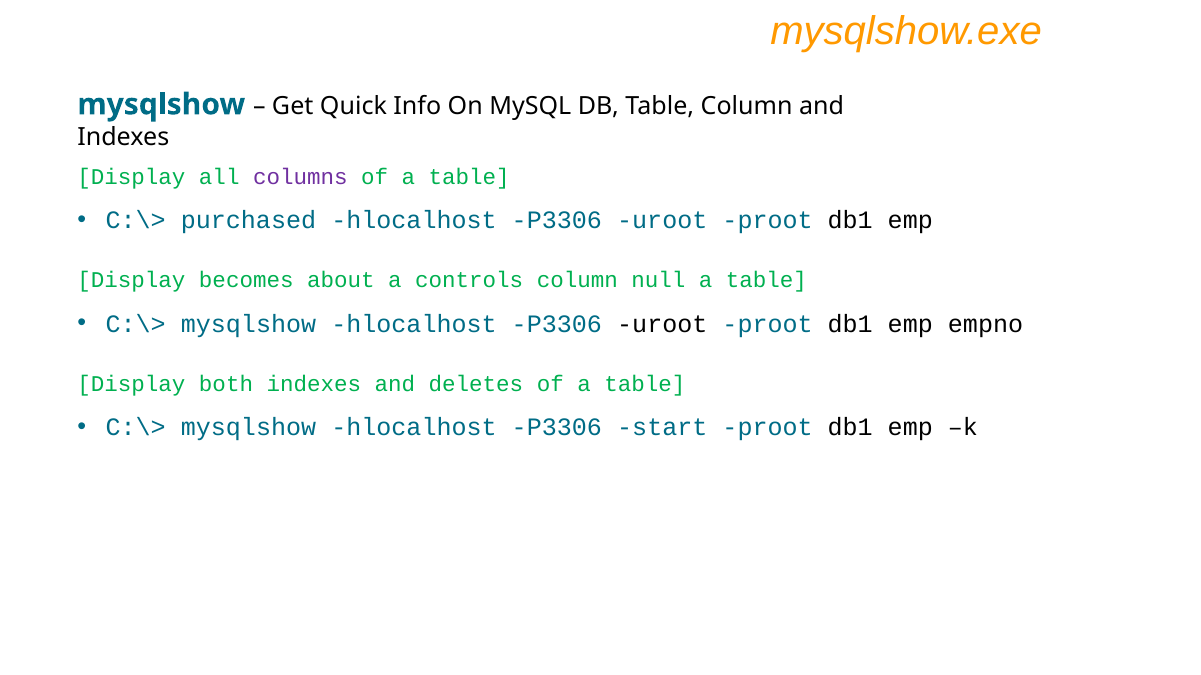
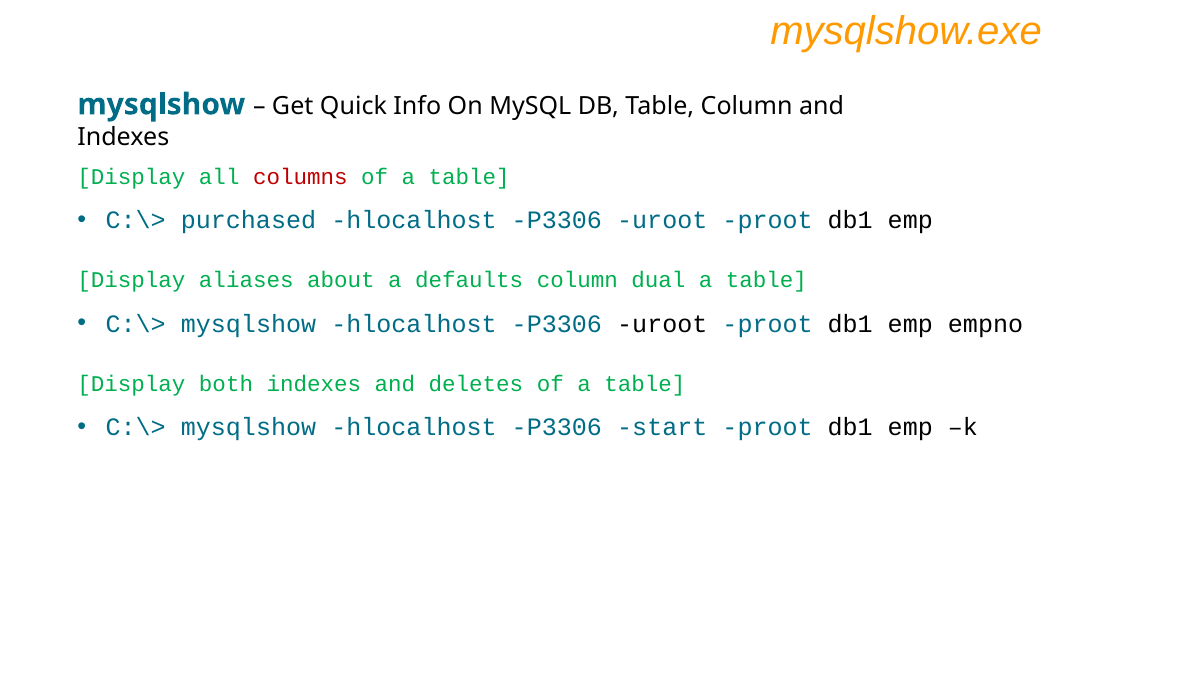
columns colour: purple -> red (300, 177)
becomes: becomes -> aliases (246, 280)
controls: controls -> defaults (469, 280)
null: null -> dual (658, 280)
